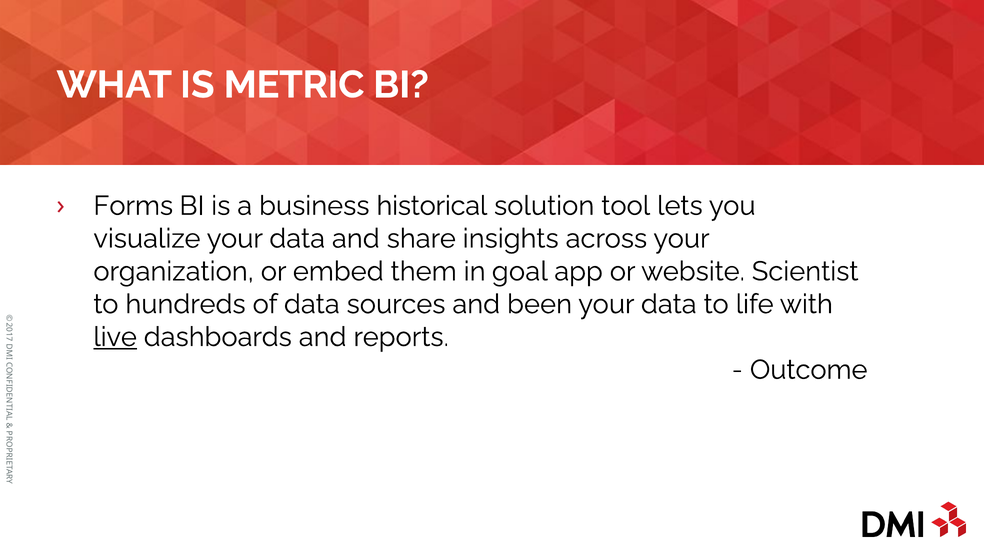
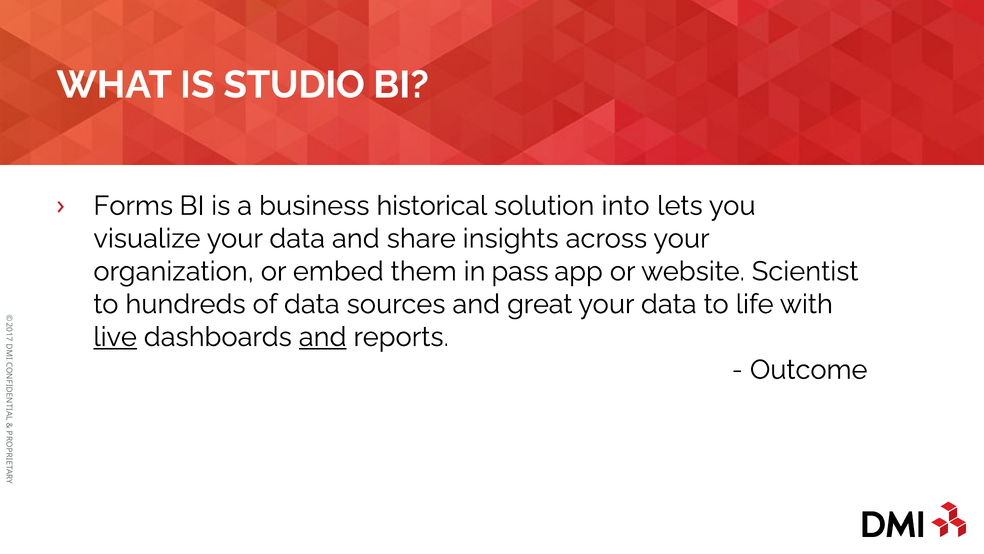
METRIC: METRIC -> STUDIO (294, 85)
tool: tool -> into (626, 206)
goal: goal -> pass (520, 271)
been: been -> great (540, 304)
and underline: none -> present (323, 337)
